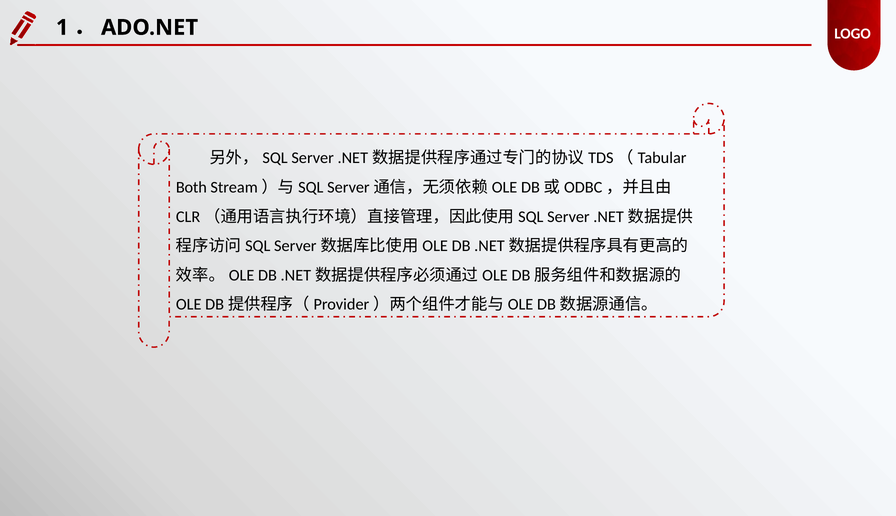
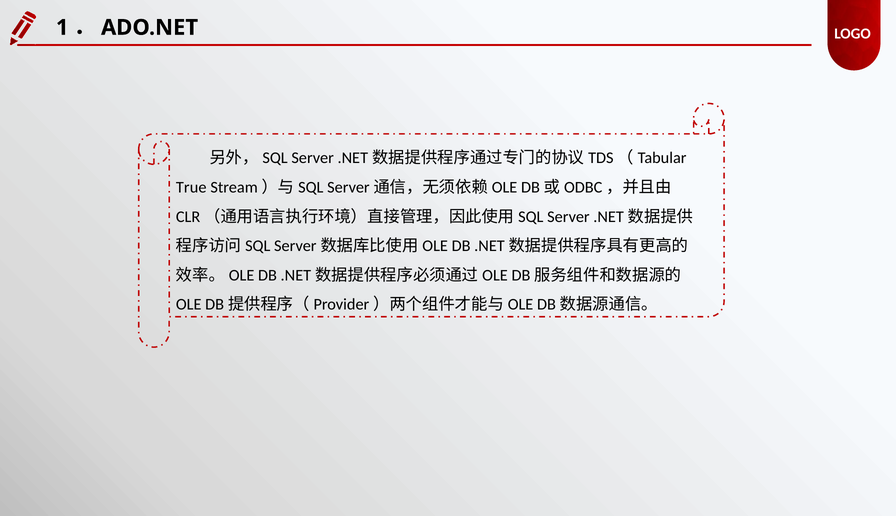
Both: Both -> True (191, 187)
